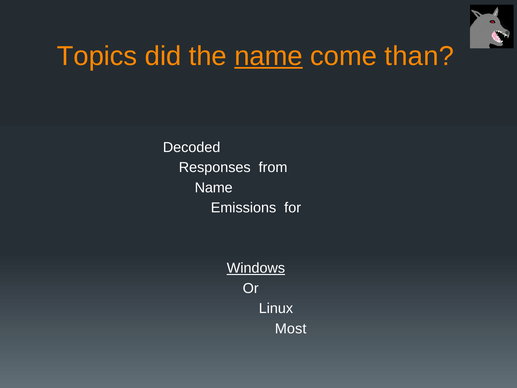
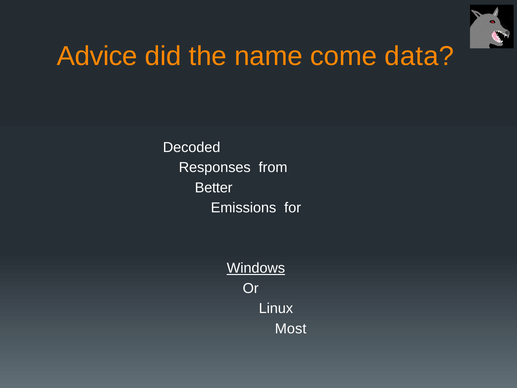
Topics: Topics -> Advice (97, 56)
name underline: present -> none (268, 56)
than: than -> data (419, 56)
Name: Name -> Better (214, 188)
